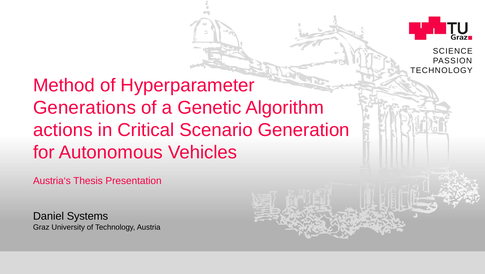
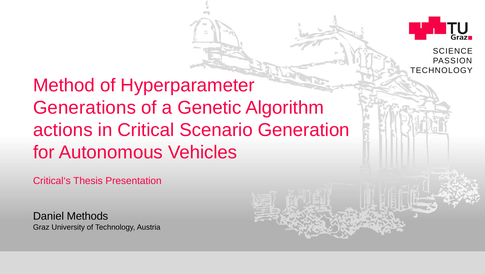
Austria‘s: Austria‘s -> Critical‘s (52, 181)
Systems: Systems -> Methods (87, 217)
